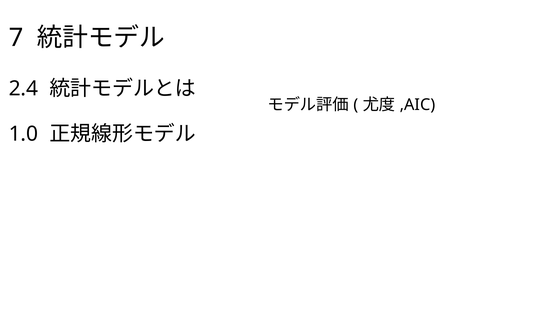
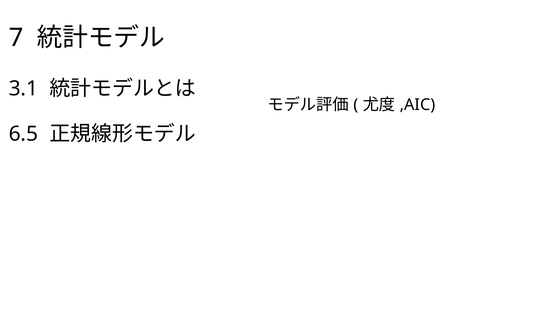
2.4: 2.4 -> 3.1 (23, 88)
1.0: 1.0 -> 6.5 (23, 134)
